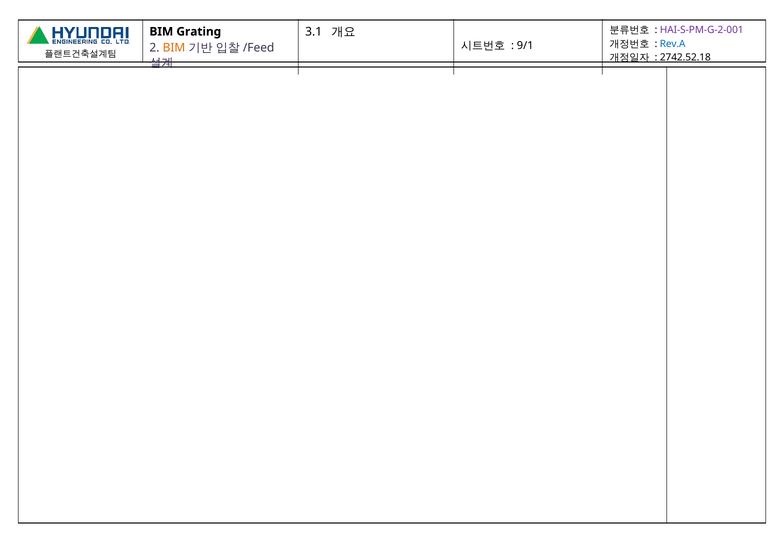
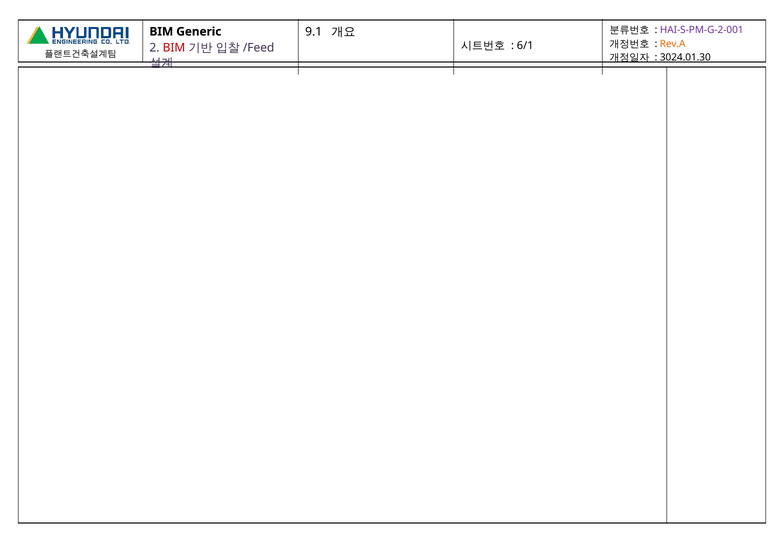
3.1: 3.1 -> 9.1 (314, 32)
Grating: Grating -> Generic (199, 32)
Rev.A colour: blue -> orange (673, 44)
9/1: 9/1 -> 6/1 (525, 46)
BIM colour: orange -> red (174, 48)
2742.52.18: 2742.52.18 -> 3024.01.30 (685, 57)
